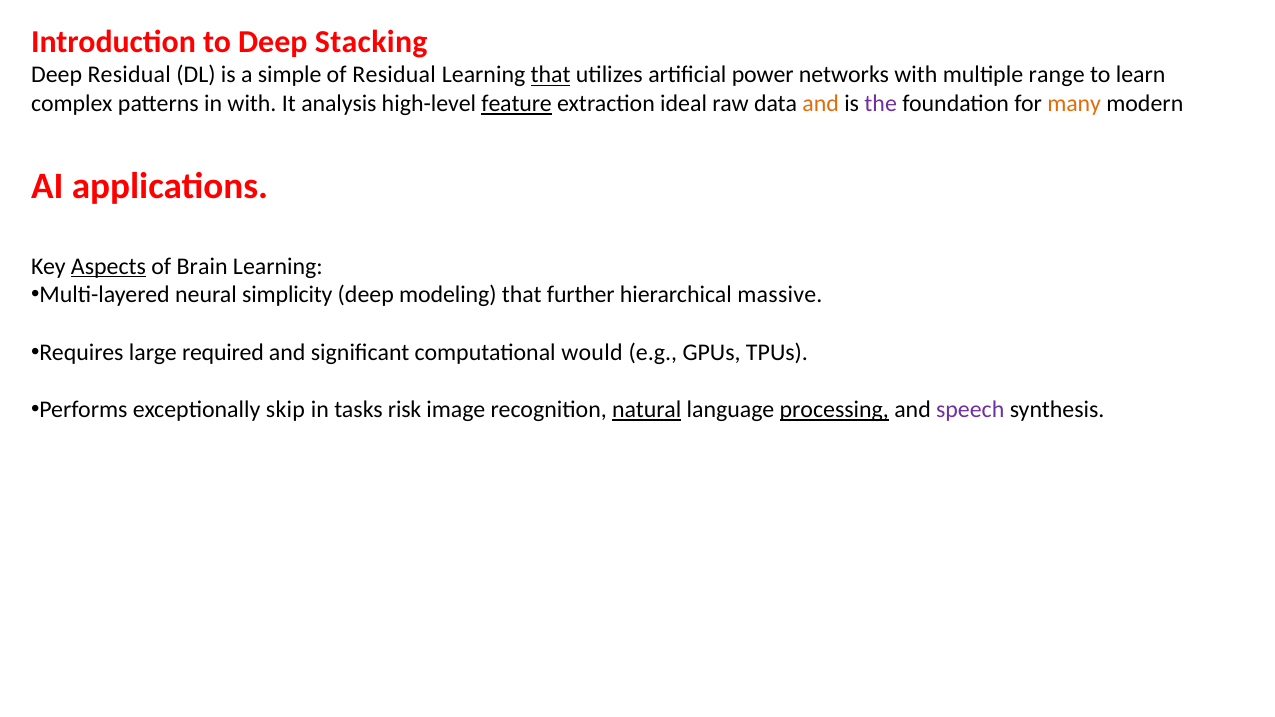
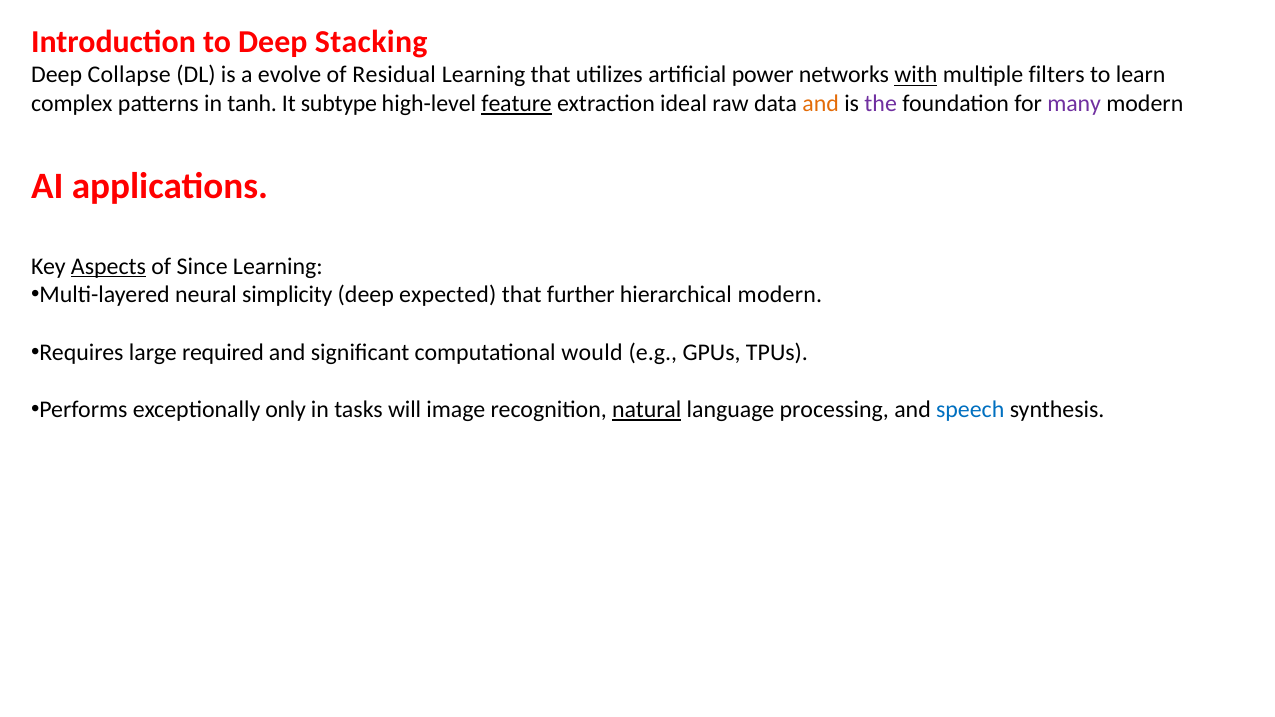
Deep Residual: Residual -> Collapse (129, 75)
simple: simple -> evolve (290, 75)
that underline: present -> none (551, 75)
with underline: none -> present (916, 75)
range: range -> filters (1057, 75)
in with: with -> tanh (252, 104)
analysis: analysis -> subtype (339, 104)
many colour: orange -> purple (1074, 104)
Brain: Brain -> Since (202, 266)
modeling: modeling -> expected (448, 295)
hierarchical massive: massive -> modern (780, 295)
skip: skip -> only (286, 410)
risk: risk -> will (405, 410)
processing underline: present -> none (834, 410)
speech colour: purple -> blue (970, 410)
